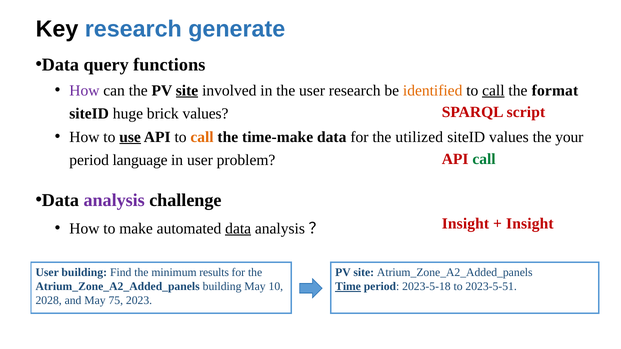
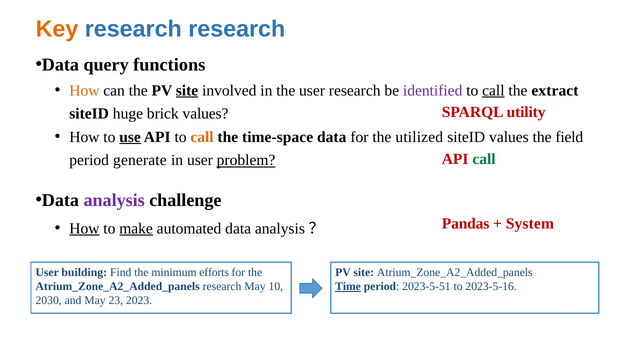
Key colour: black -> orange (57, 29)
research generate: generate -> research (237, 29)
How colour: purple -> orange (84, 90)
identified colour: orange -> purple (433, 90)
format: format -> extract (555, 90)
script: script -> utility (526, 112)
time-make: time-make -> time-space (278, 137)
your: your -> field (569, 137)
language: language -> generate (140, 160)
problem underline: none -> present (246, 160)
How underline: none -> present (84, 229)
make underline: none -> present (136, 229)
data underline: present -> none (238, 229)
analysis？ Insight: Insight -> Pandas (466, 224)
Insight: Insight -> System (530, 224)
results: results -> efforts (214, 273)
Atrium_Zone_A2_Added_panels building: building -> research (222, 287)
2023-5-18: 2023-5-18 -> 2023-5-51 (426, 287)
2023-5-51: 2023-5-51 -> 2023-5-16 (491, 287)
2028: 2028 -> 2030 (49, 301)
75: 75 -> 23 (116, 301)
